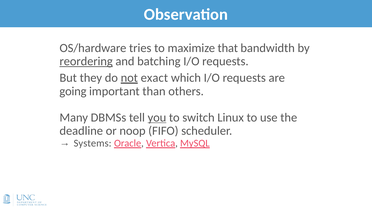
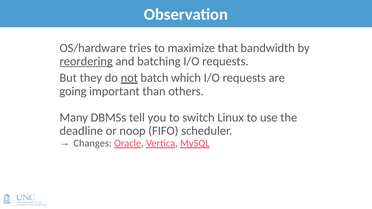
exact: exact -> batch (154, 78)
you underline: present -> none (157, 118)
Systems: Systems -> Changes (93, 143)
